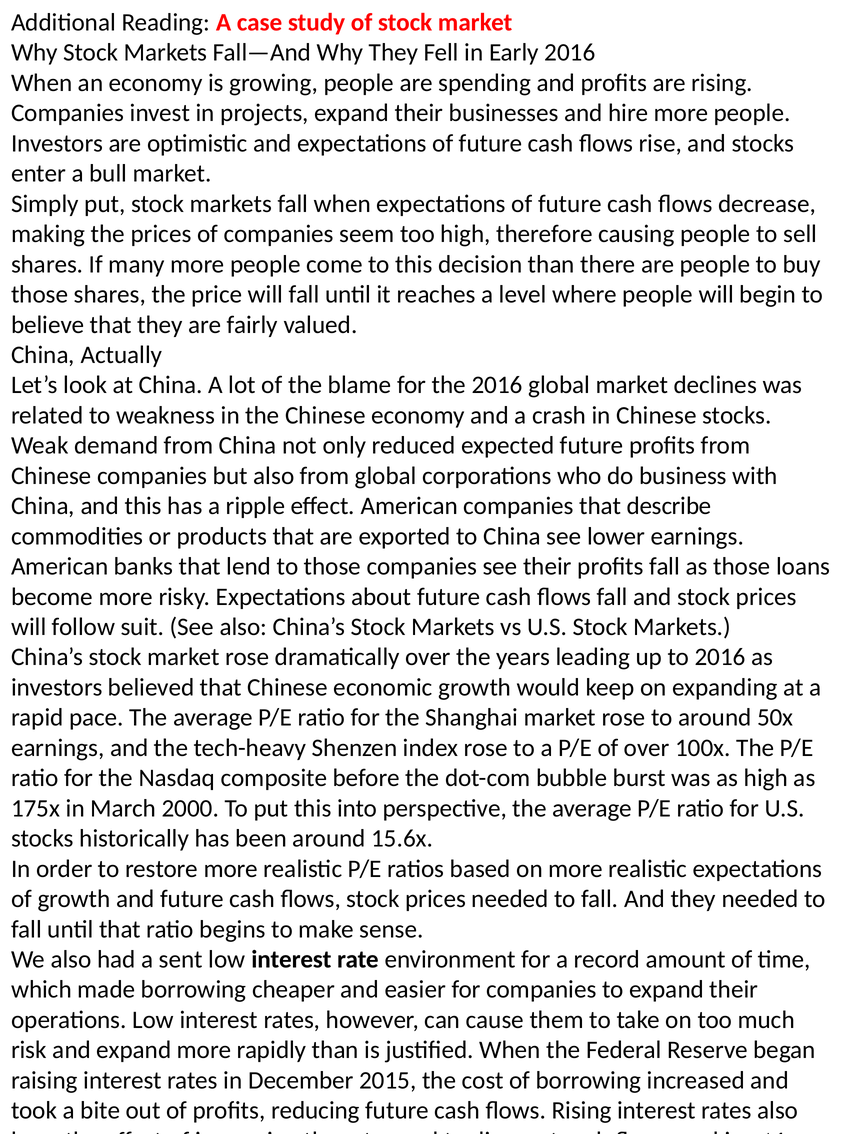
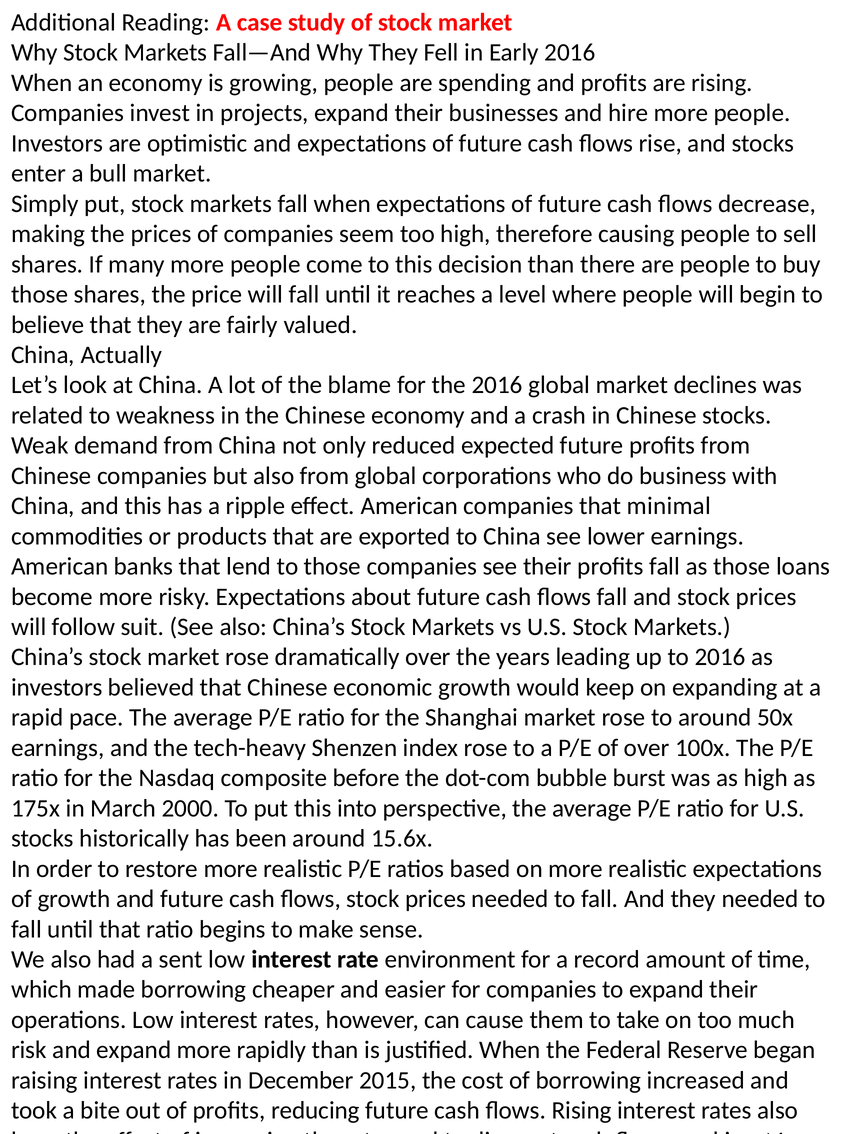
describe: describe -> minimal (669, 506)
